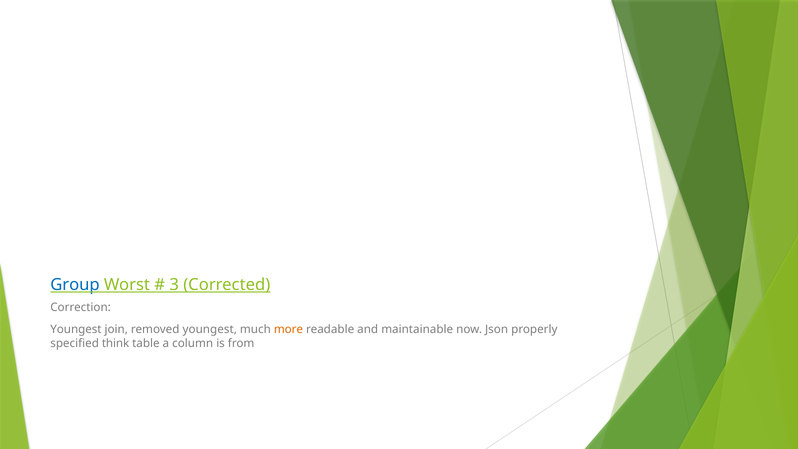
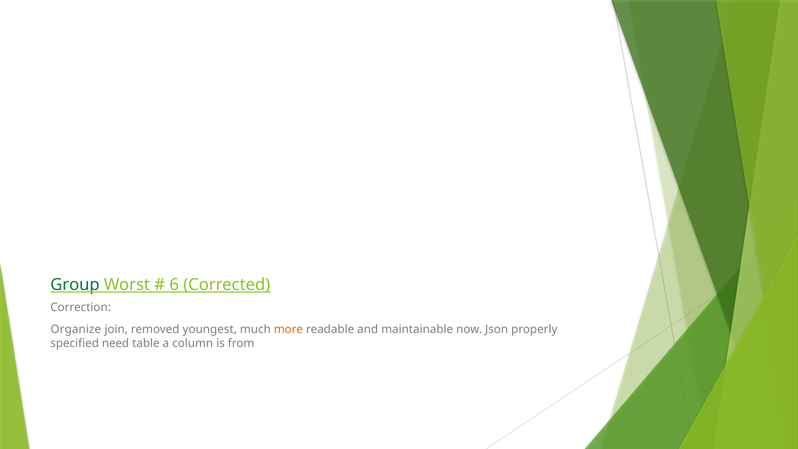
Group colour: blue -> green (75, 284)
3: 3 -> 6 (174, 284)
Youngest: Youngest -> Organize (76, 329)
think: think -> need (116, 343)
